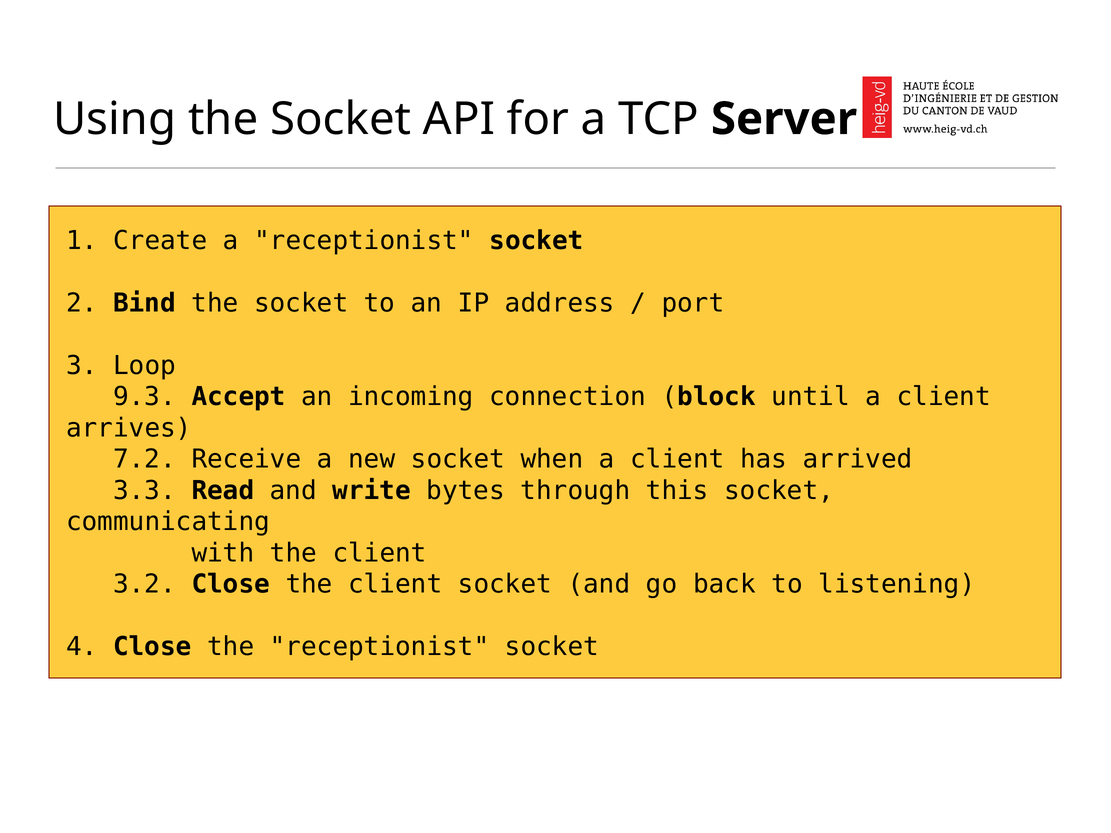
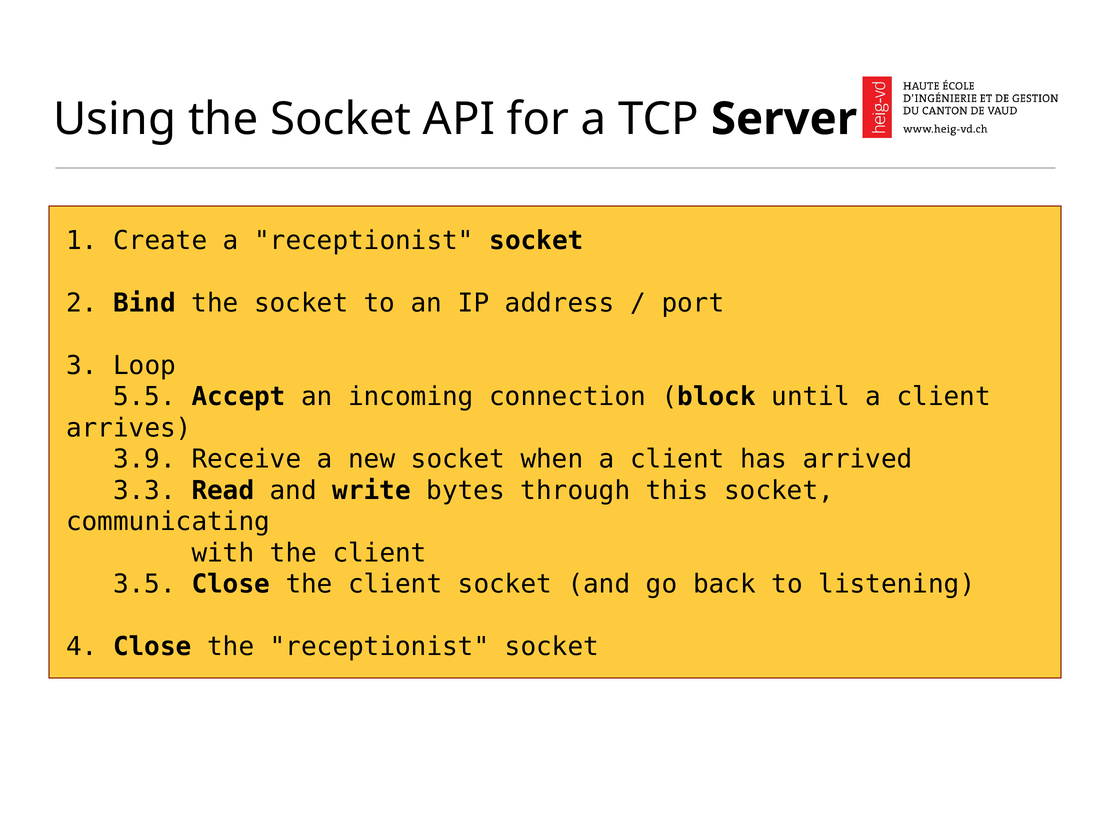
9.3: 9.3 -> 5.5 (144, 397)
7.2: 7.2 -> 3.9 (144, 459)
3.2: 3.2 -> 3.5 (144, 584)
